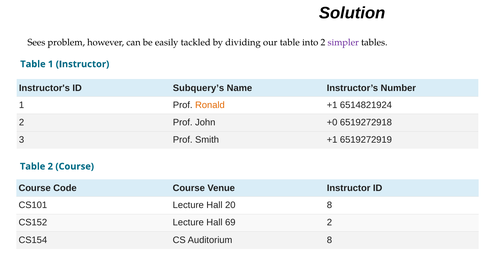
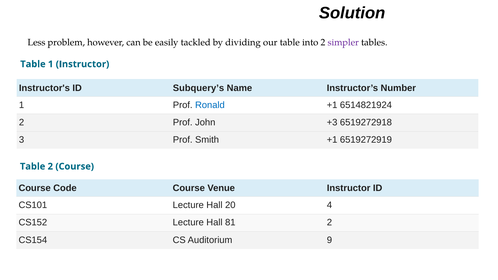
Sees: Sees -> Less (36, 42)
Ronald colour: orange -> blue (210, 105)
+0: +0 -> +3 (332, 123)
20 8: 8 -> 4 (329, 205)
69: 69 -> 81 (230, 223)
Auditorium 8: 8 -> 9 (329, 240)
